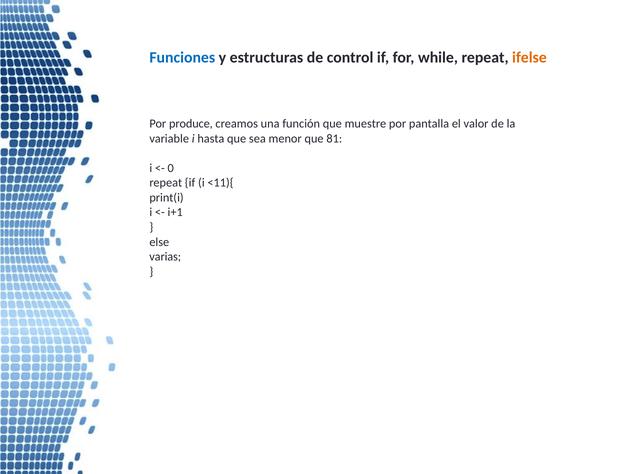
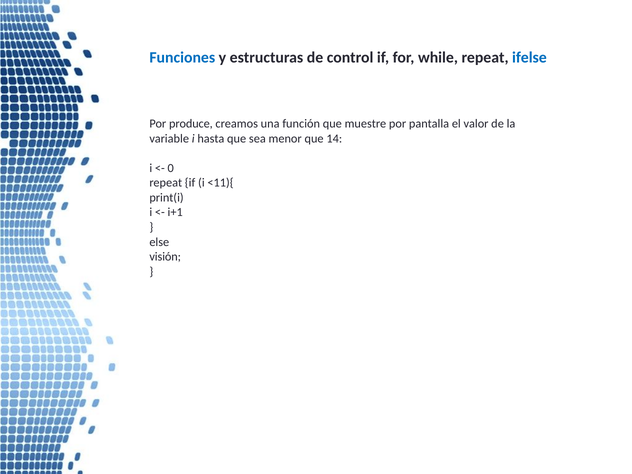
ifelse colour: orange -> blue (529, 58)
81: 81 -> 14 (334, 139)
varias: varias -> visión (165, 257)
